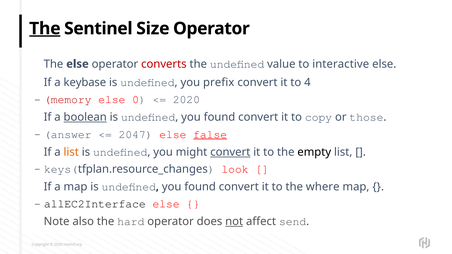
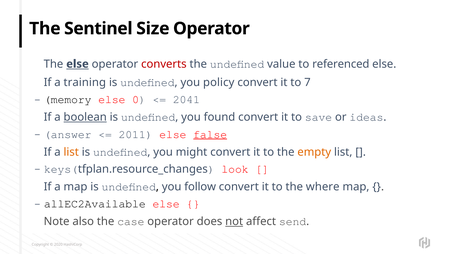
The underline: present -> none (45, 29)
else underline: none -> present (77, 64)
interactive: interactive -> referenced (341, 64)
keybase: keybase -> training (85, 82)
prefix: prefix -> policy (219, 82)
4: 4 -> 7 (307, 82)
memory colour: red -> black (68, 100)
2020: 2020 -> 2041 (186, 100)
copy: copy -> save (319, 117)
those: those -> ideas (366, 117)
2047: 2047 -> 2011 (136, 134)
convert underline: present -> none (230, 152)
empty colour: black -> orange (314, 152)
found: found -> follow (200, 187)
allEC2Interface: allEC2Interface -> allEC2Available (95, 204)
hard: hard -> case (131, 222)
